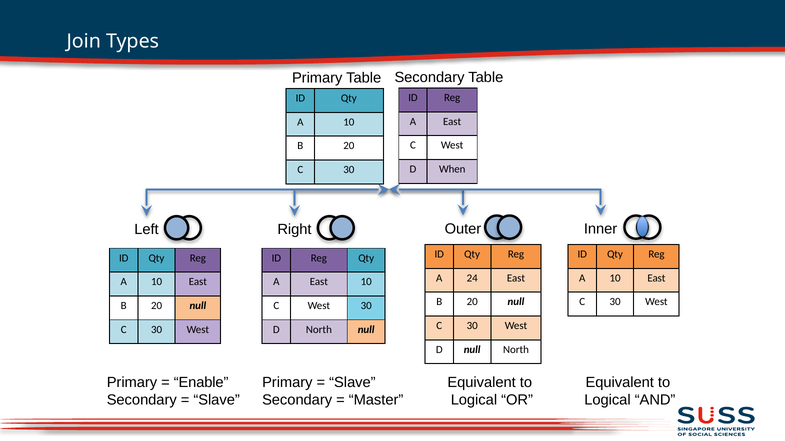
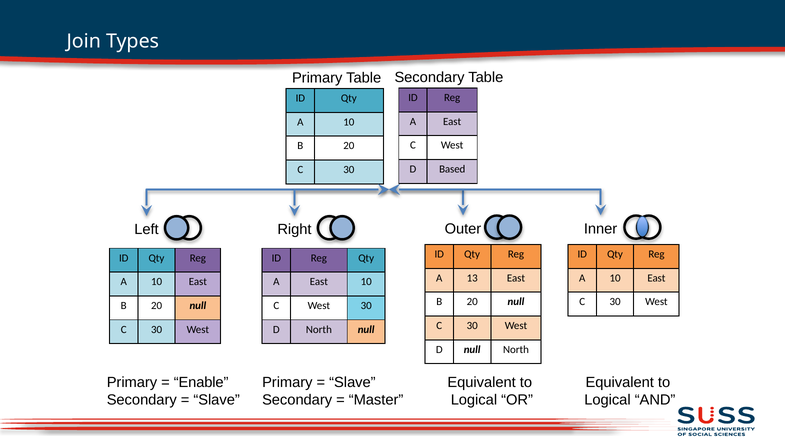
When: When -> Based (452, 169)
24: 24 -> 13 (472, 278)
